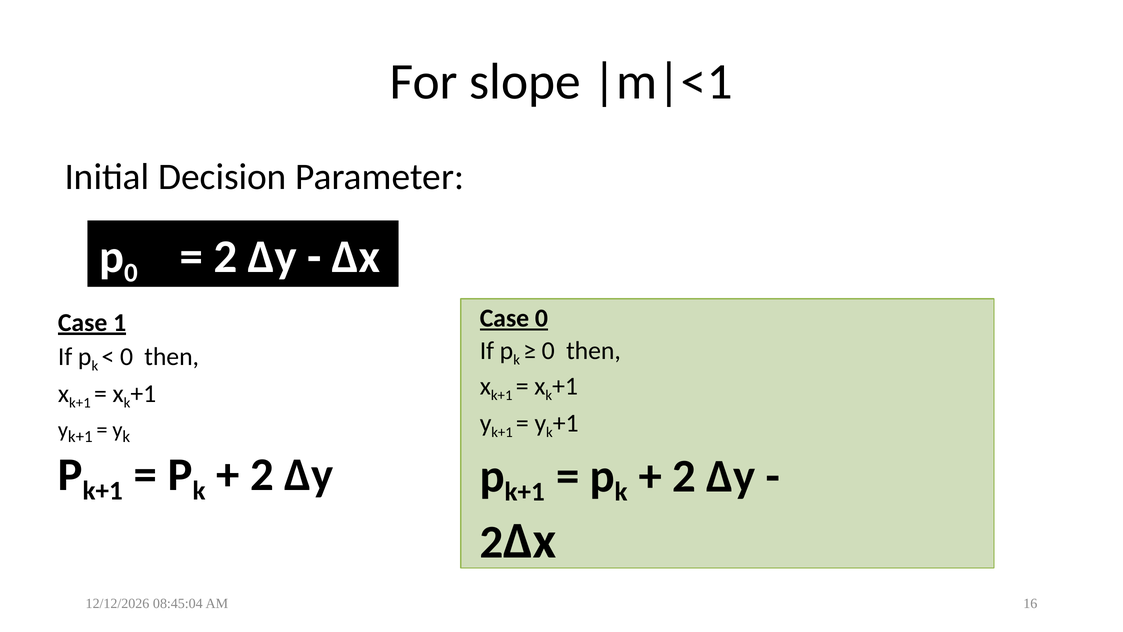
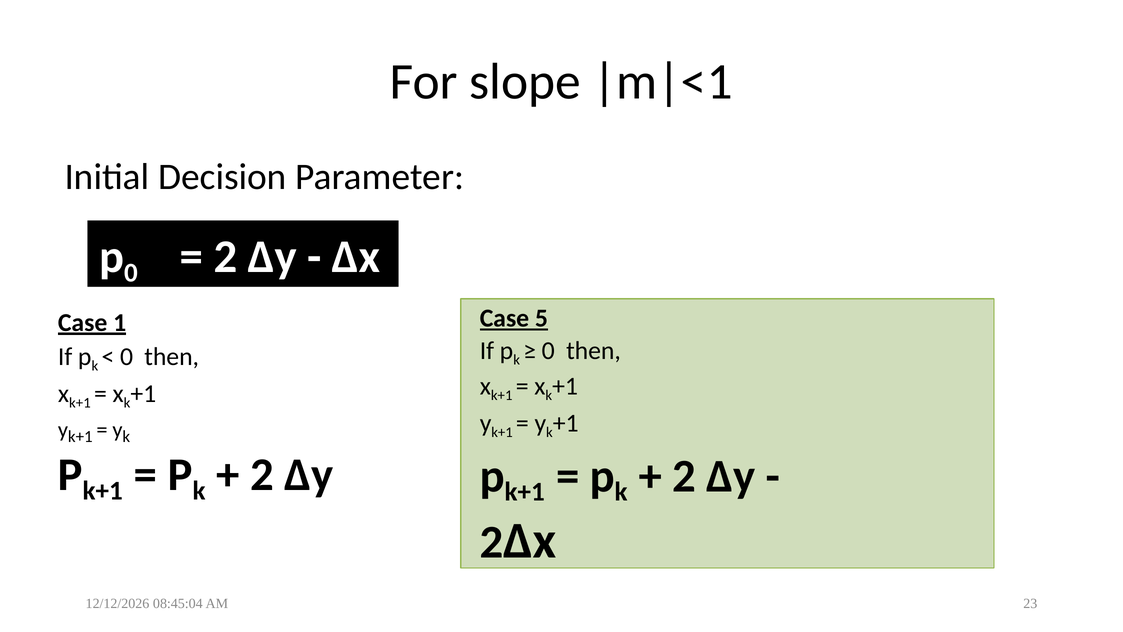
Case 0: 0 -> 5 (541, 318)
16: 16 -> 23 (1030, 603)
